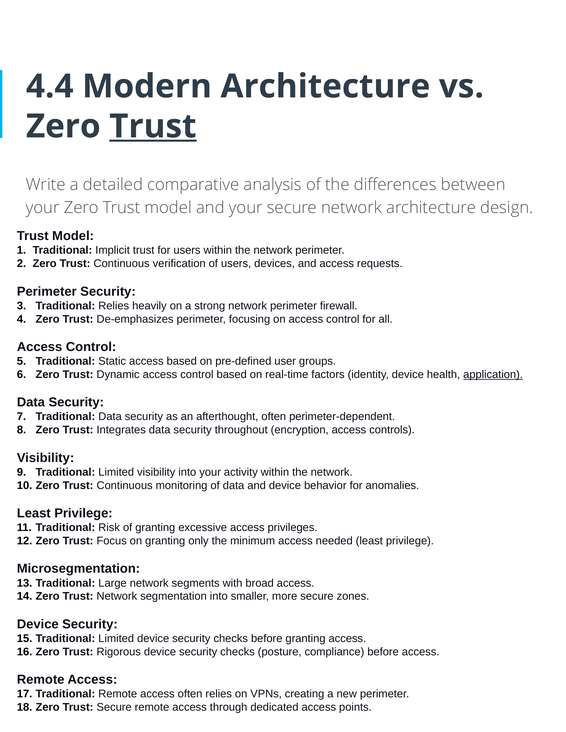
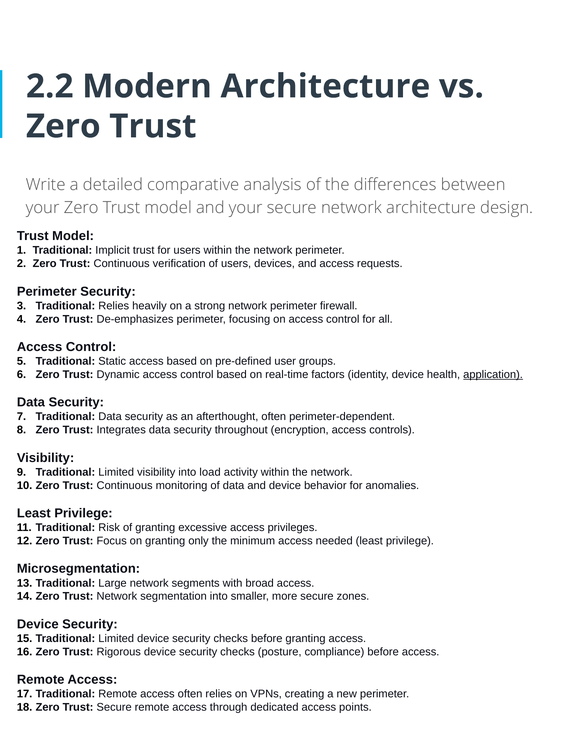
4.4: 4.4 -> 2.2 (50, 86)
Trust underline: present -> none (153, 126)
into your: your -> load (210, 472)
